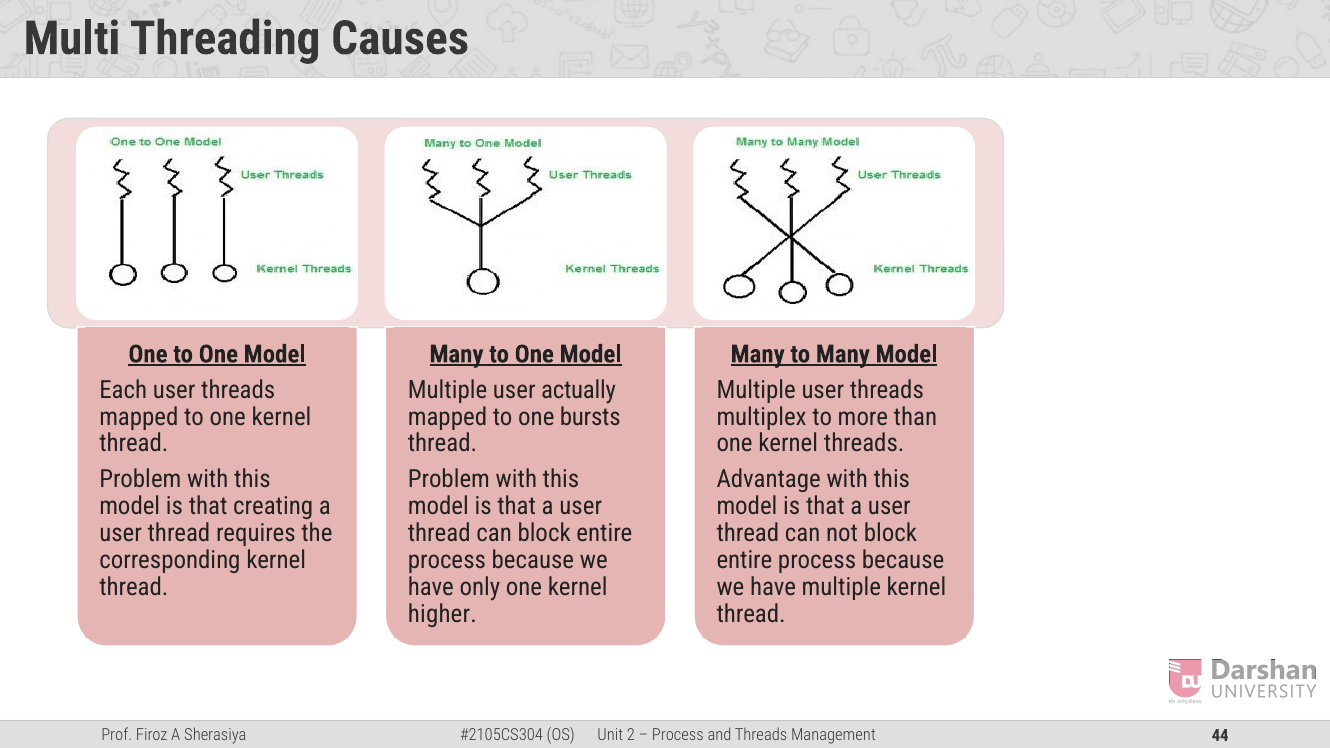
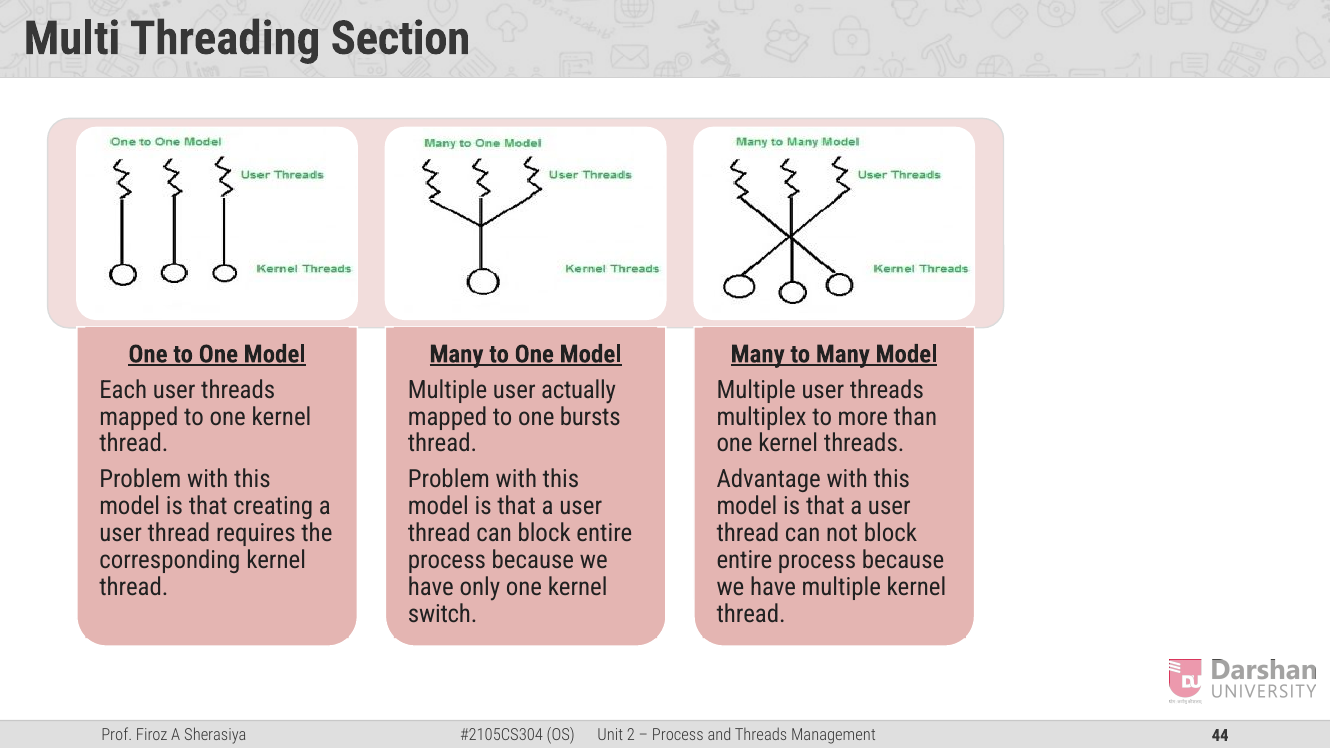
Causes: Causes -> Section (400, 38)
higher: higher -> switch (443, 614)
